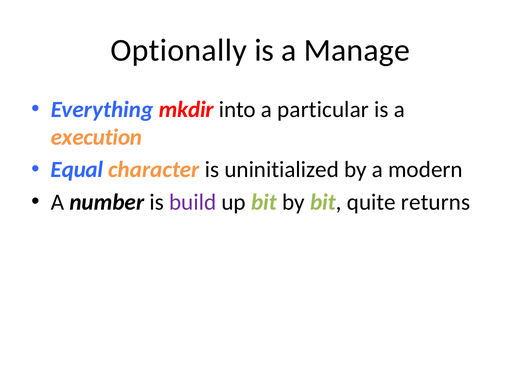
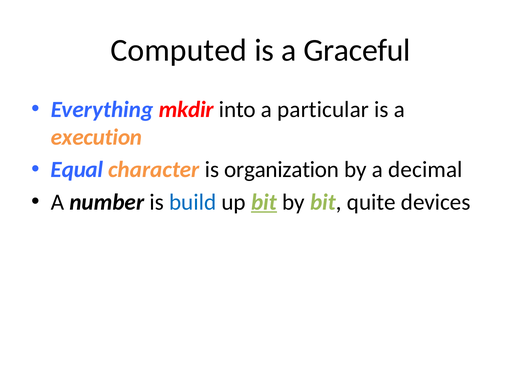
Optionally: Optionally -> Computed (179, 50)
Manage: Manage -> Graceful (357, 50)
uninitialized: uninitialized -> organization (282, 170)
modern: modern -> decimal (425, 170)
build colour: purple -> blue (193, 202)
bit underline: none -> present (264, 202)
returns: returns -> devices (436, 202)
